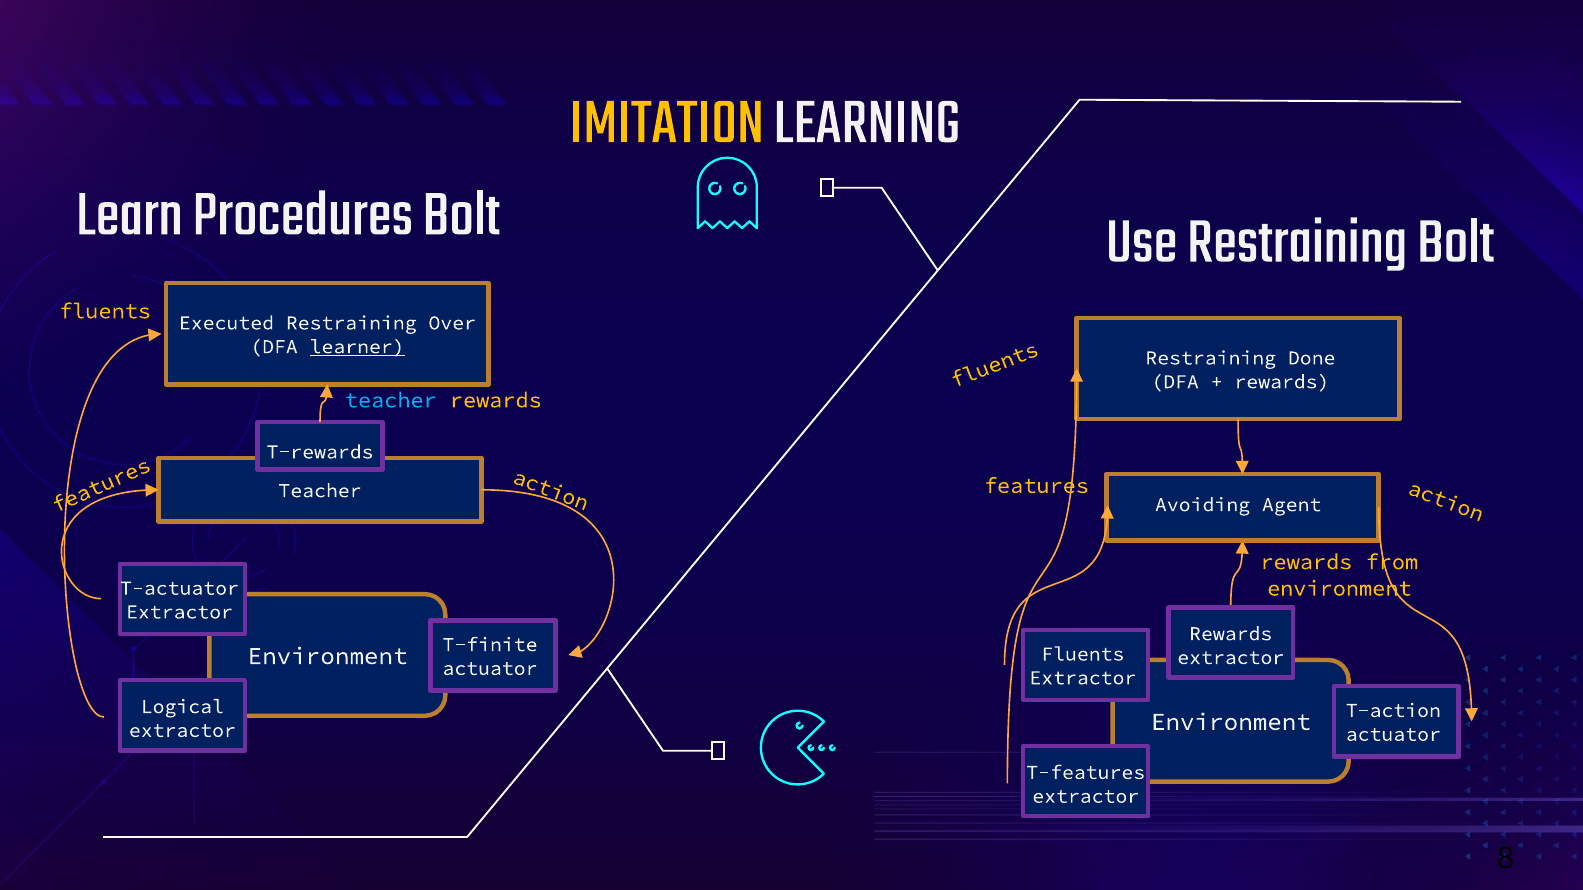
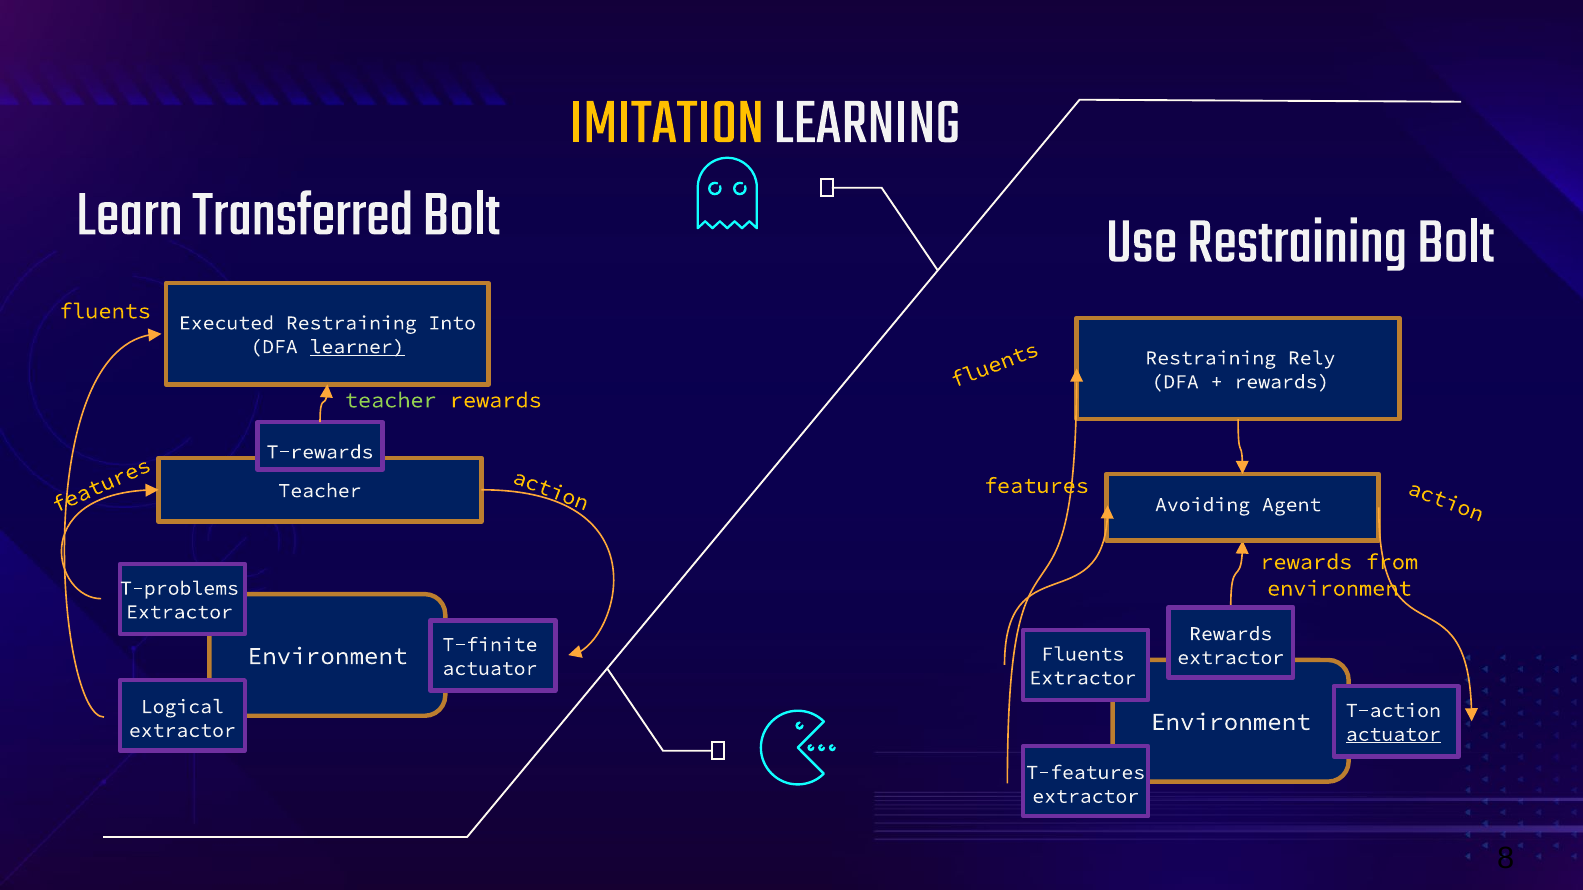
Procedures: Procedures -> Transferred (303, 213)
Over: Over -> Into (452, 323)
Done: Done -> Rely (1312, 358)
teacher colour: light blue -> light green (391, 400)
T-actuator: T-actuator -> T-problems (180, 588)
actuator underline: none -> present (1393, 735)
